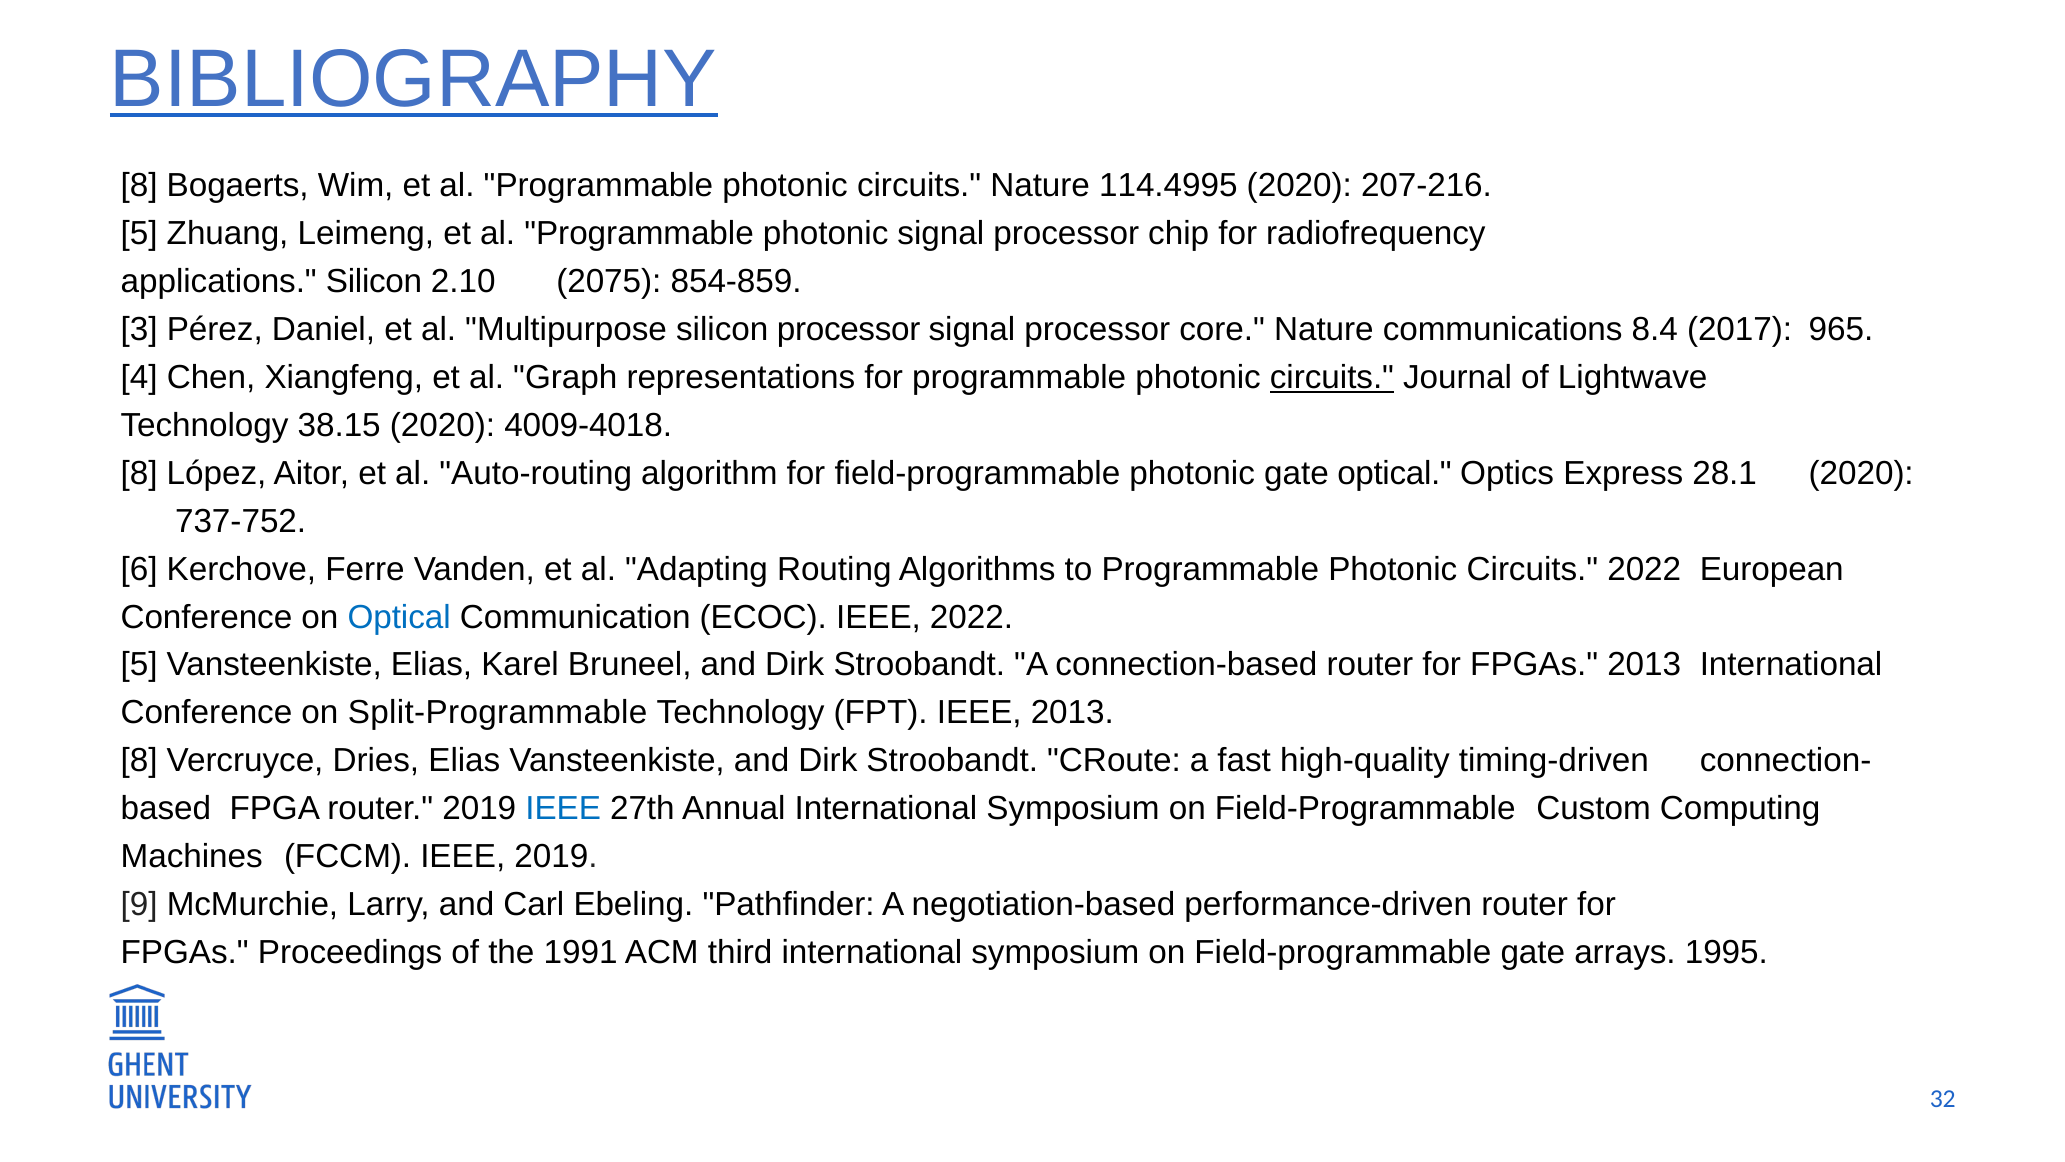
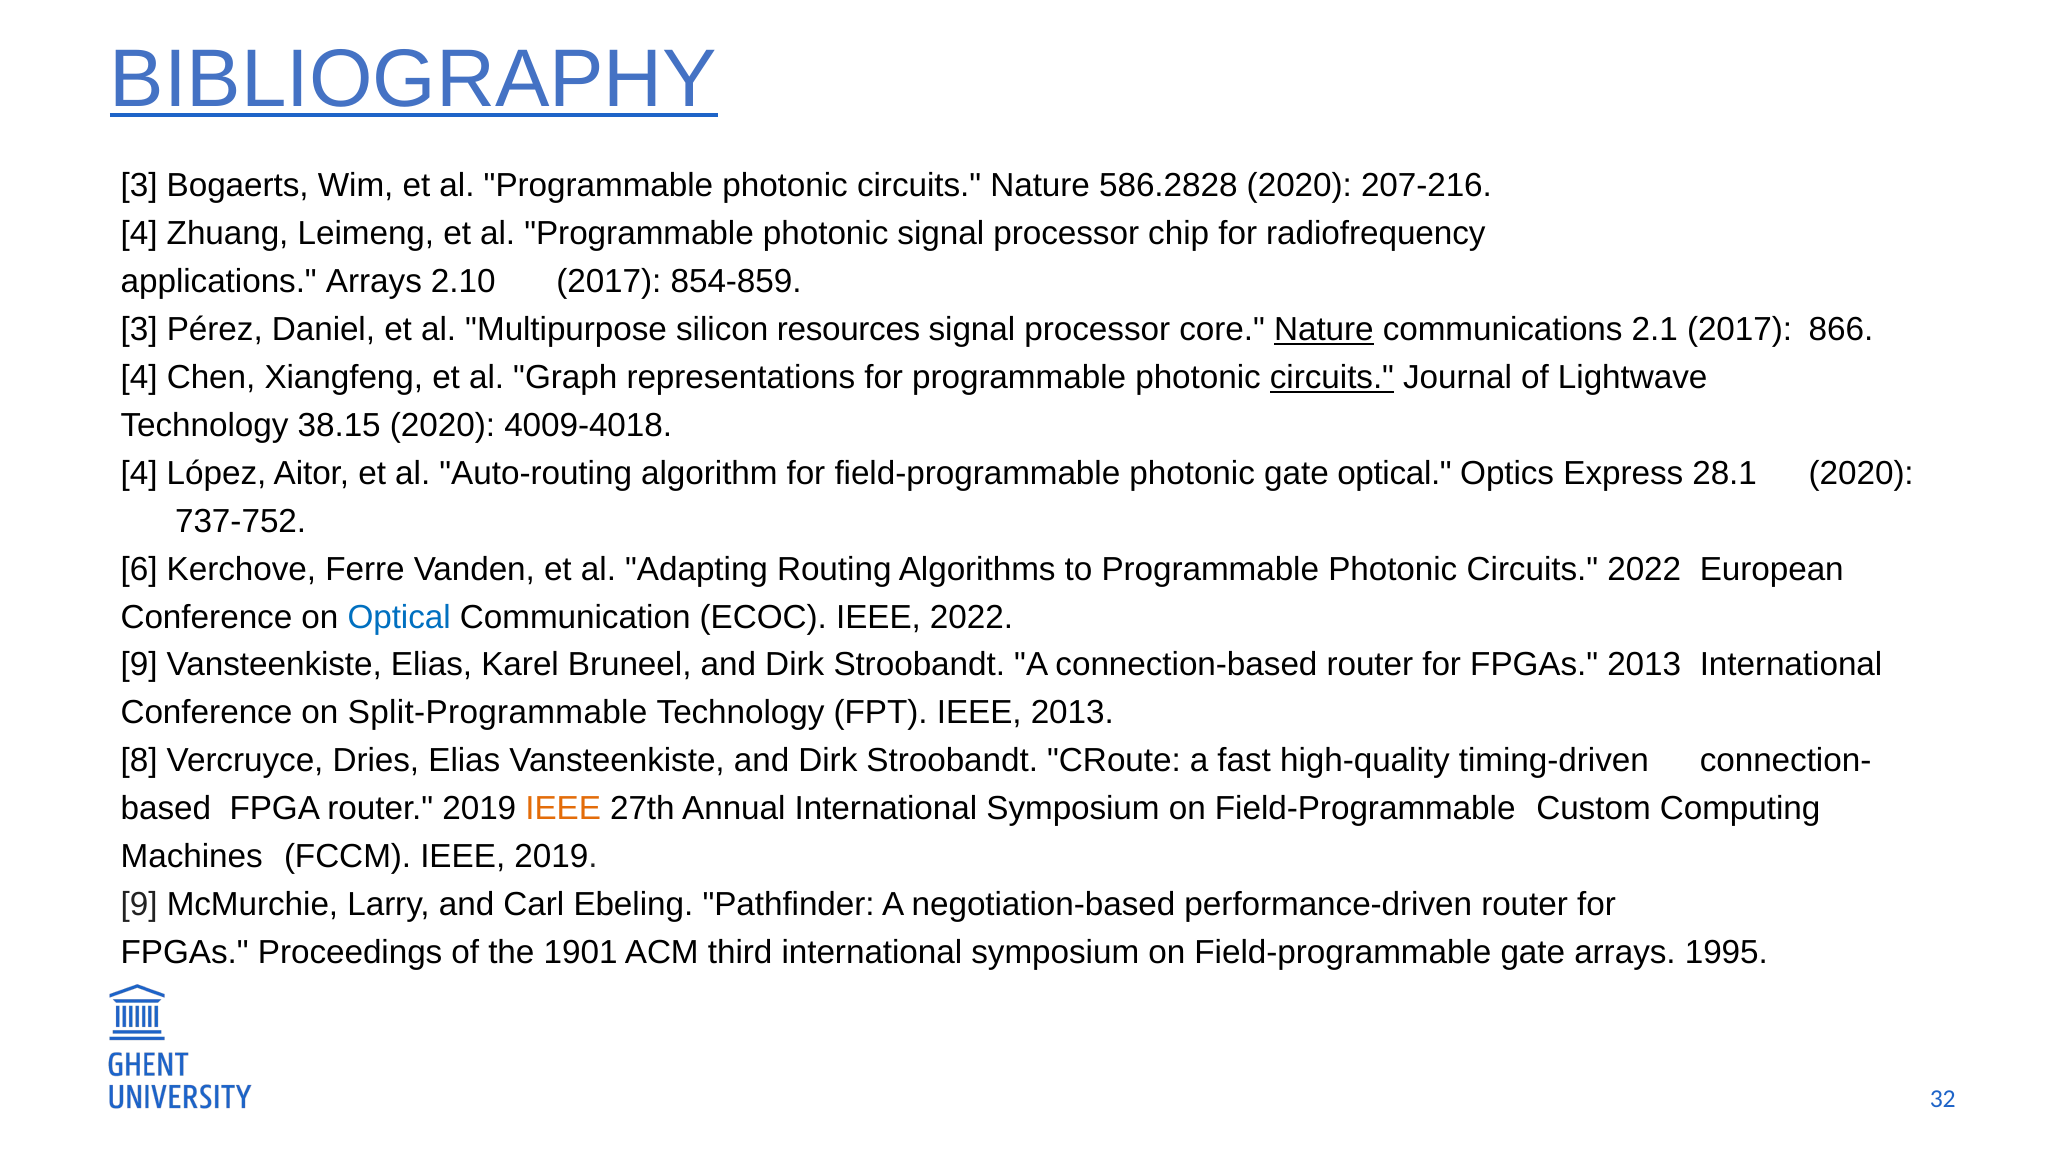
8: 8 -> 3 (139, 186)
114.4995: 114.4995 -> 586.2828 (1168, 186)
5: 5 -> 4 (139, 234)
applications Silicon: Silicon -> Arrays (374, 282)
2.10 2075: 2075 -> 2017 (609, 282)
silicon processor: processor -> resources (849, 330)
Nature underline: none -> present (1324, 330)
8.4: 8.4 -> 2.1 (1655, 330)
965: 965 -> 866 (1841, 330)
8: 8 -> 4 (139, 473)
5: 5 -> 9 (139, 665)
IEEE colour: blue -> orange (563, 808)
1991: 1991 -> 1901 (581, 952)
